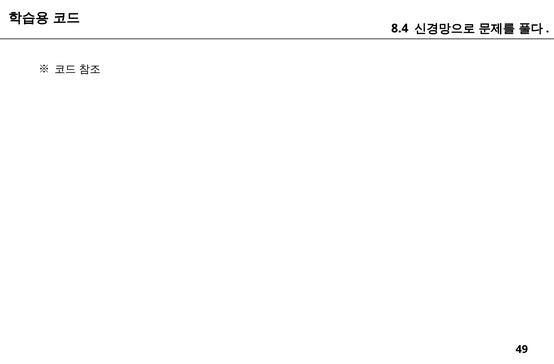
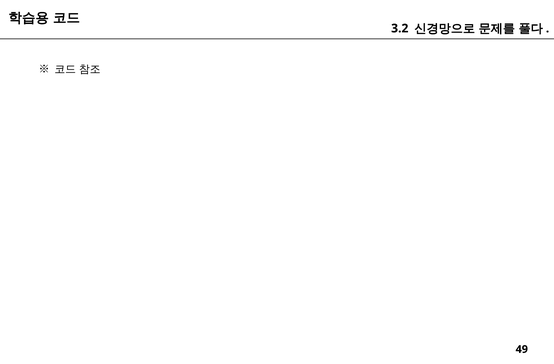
8.4: 8.4 -> 3.2 (400, 28)
